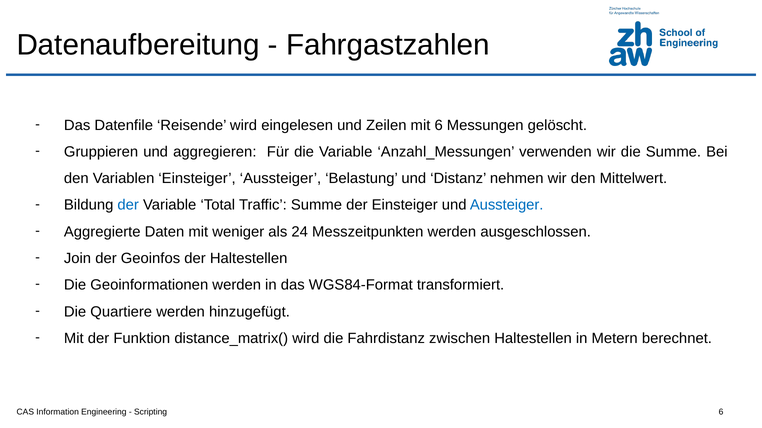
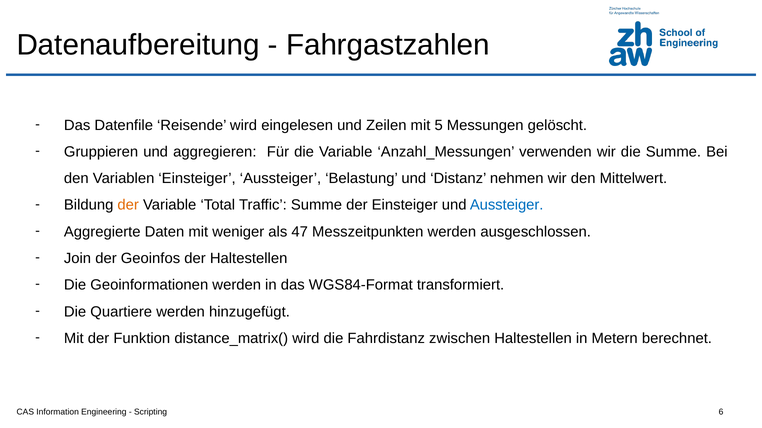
mit 6: 6 -> 5 (439, 125)
der colour: blue -> orange (128, 205)
24: 24 -> 47 (300, 232)
